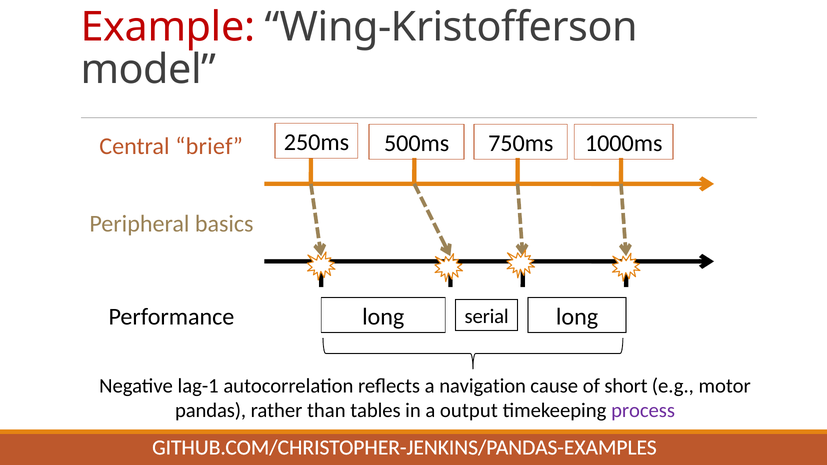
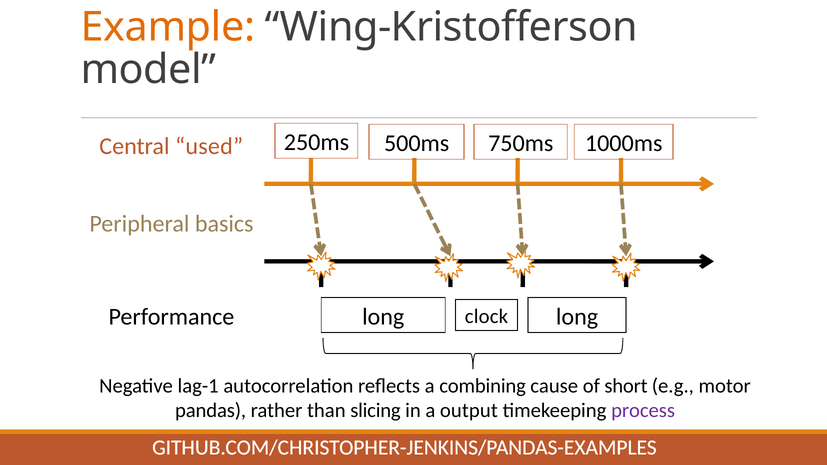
Example colour: red -> orange (168, 27)
brief: brief -> used (209, 146)
serial: serial -> clock (486, 317)
navigation: navigation -> combining (483, 386)
tables: tables -> slicing (375, 411)
